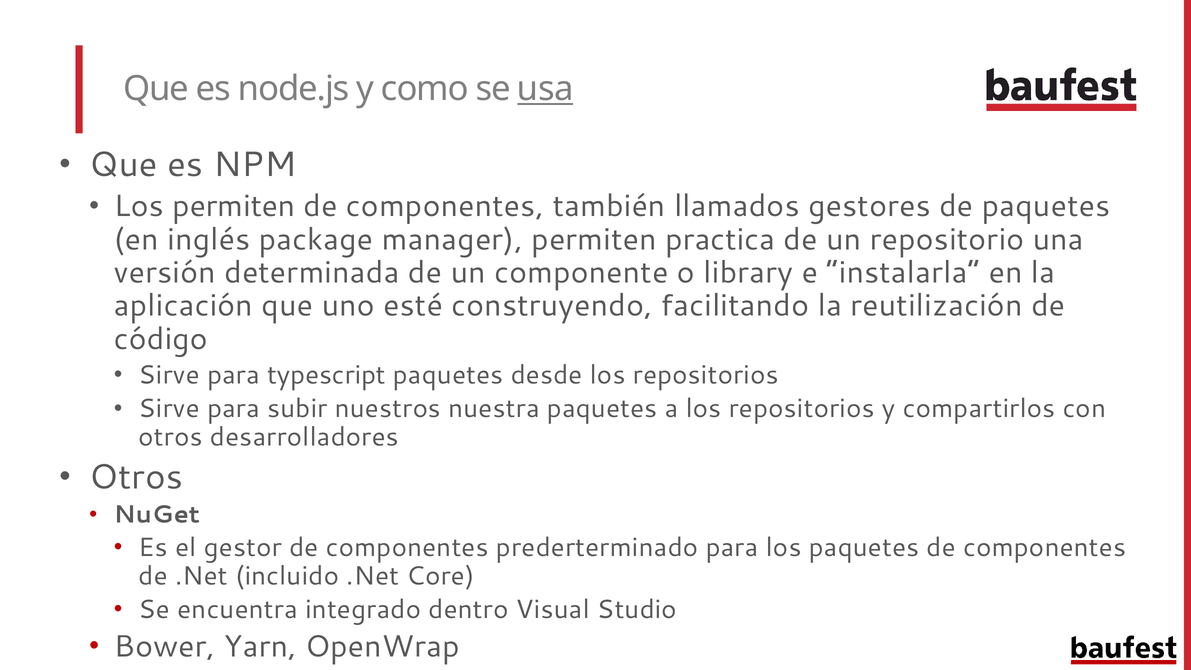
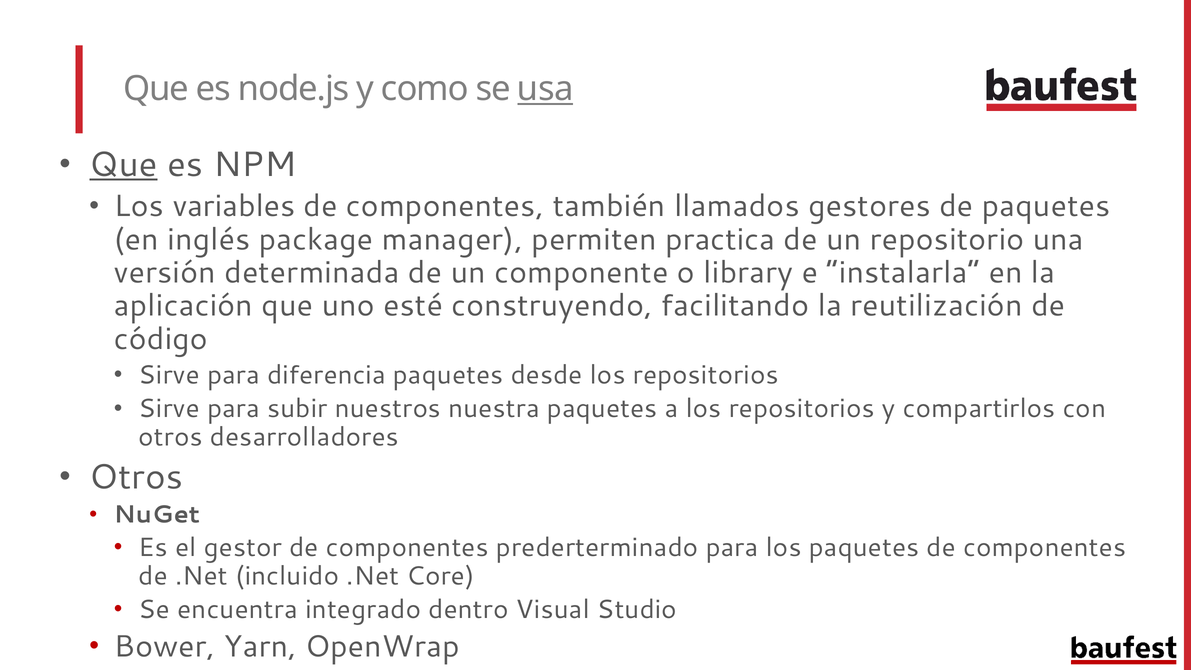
Que underline: none -> present (123, 165)
Los permiten: permiten -> variables (234, 206)
typescript: typescript -> diferencia (326, 375)
